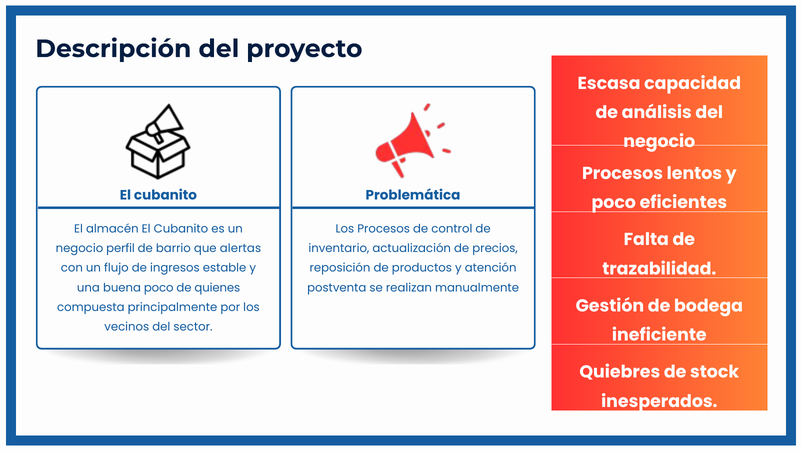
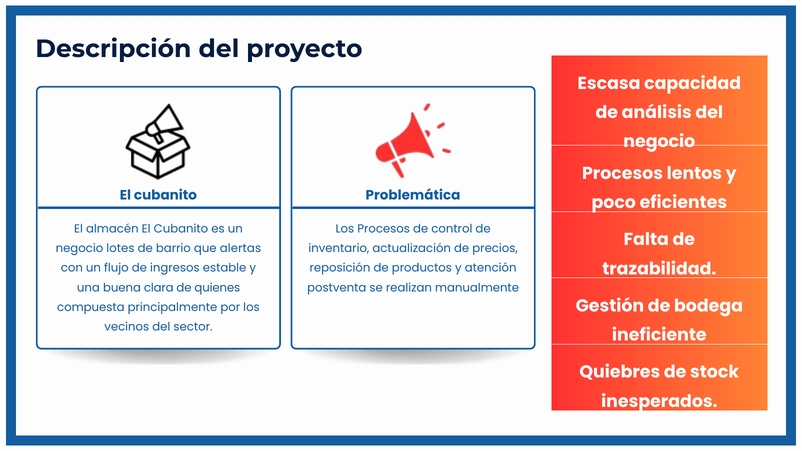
perfil: perfil -> lotes (120, 249)
buena poco: poco -> clara (159, 288)
